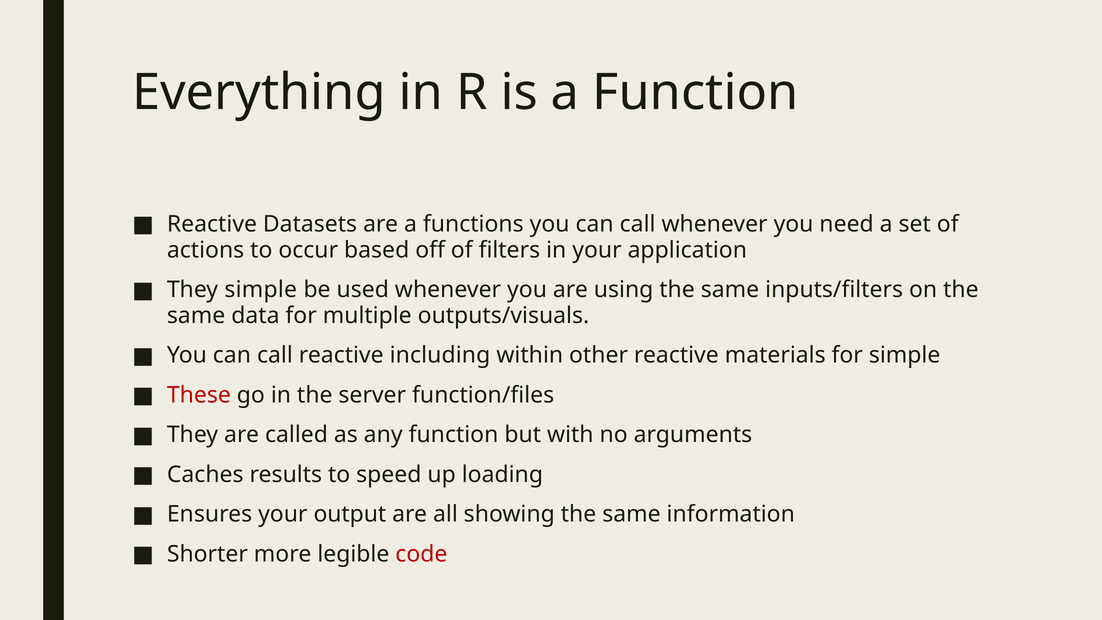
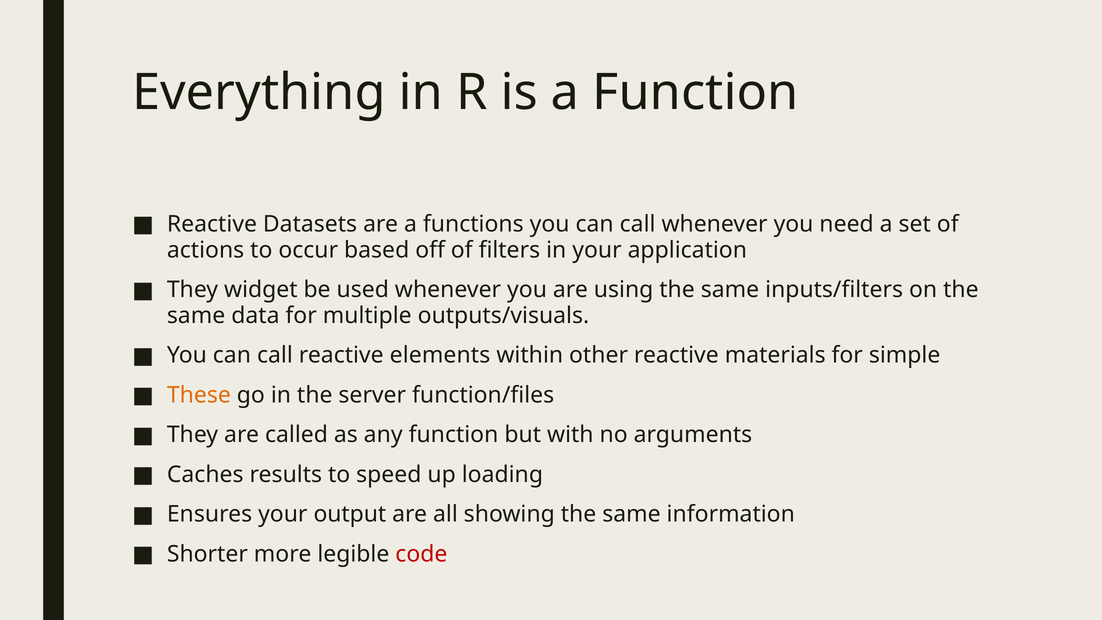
They simple: simple -> widget (261, 290)
including: including -> elements (440, 355)
These colour: red -> orange (199, 395)
